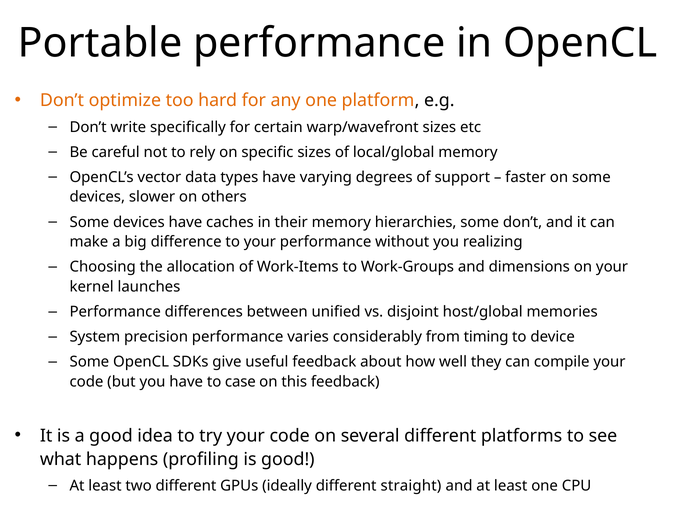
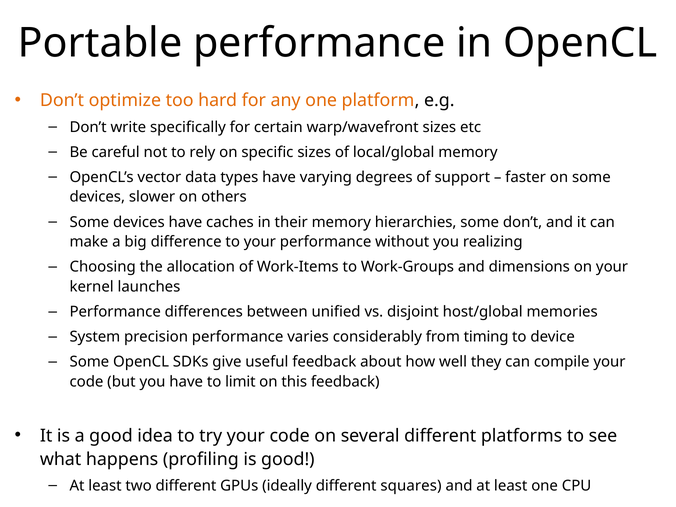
case: case -> limit (240, 382)
straight: straight -> squares (411, 486)
